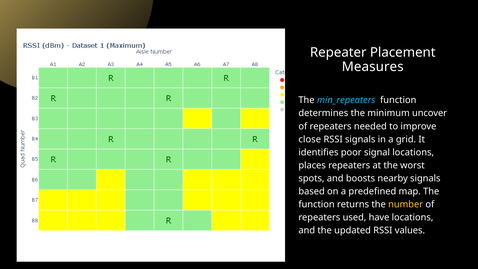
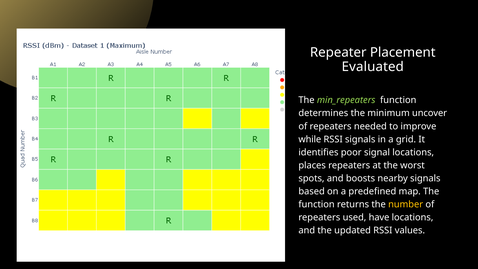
Measures: Measures -> Evaluated (373, 67)
min_repeaters colour: light blue -> light green (346, 100)
close: close -> while (310, 139)
